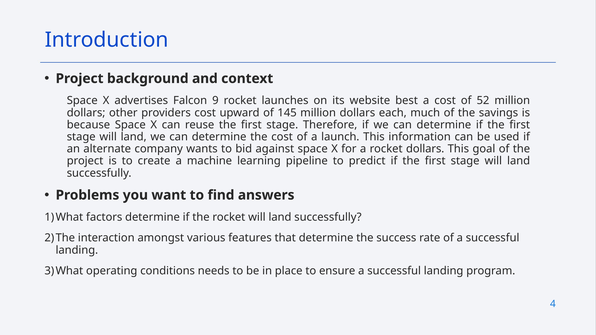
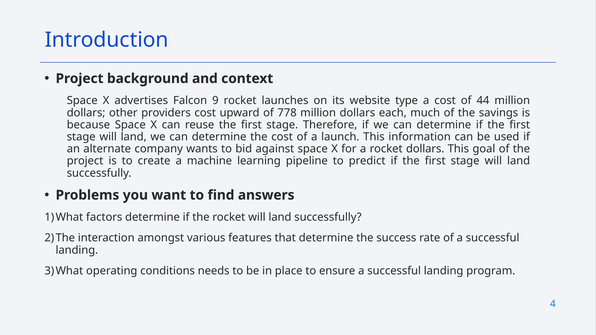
best: best -> type (407, 101)
52: 52 -> 44 (483, 101)
145: 145 -> 778 (287, 113)
